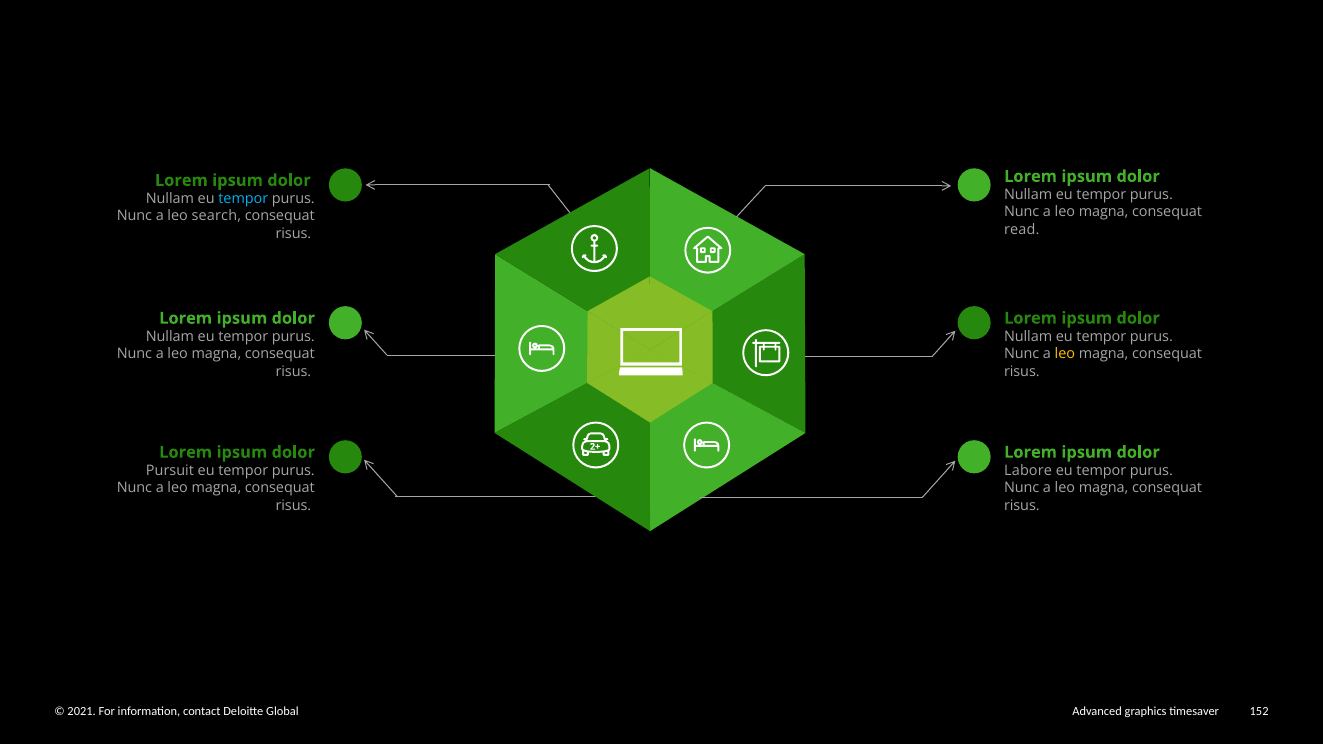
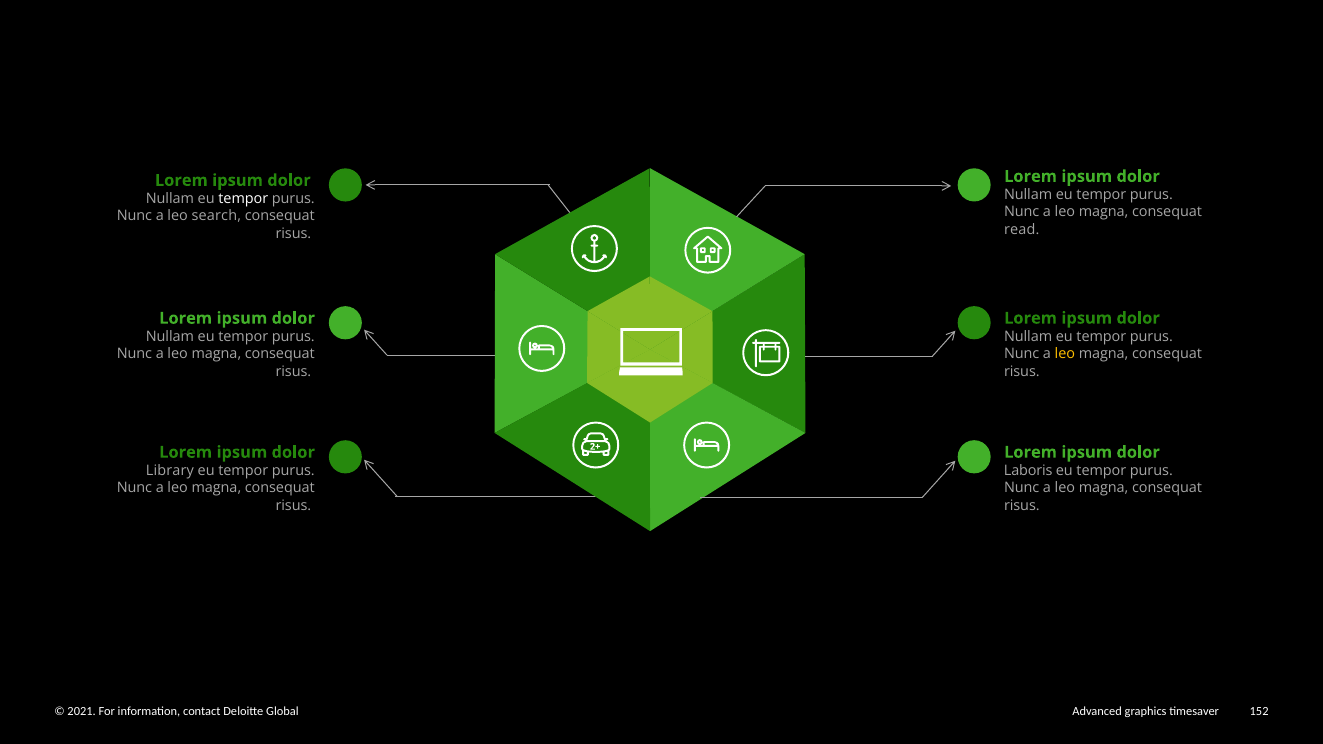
tempor colour: light blue -> white (243, 199)
Labore: Labore -> Laboris (1028, 471)
Pursuit: Pursuit -> Library (170, 471)
